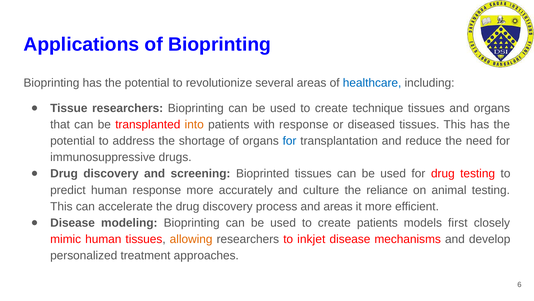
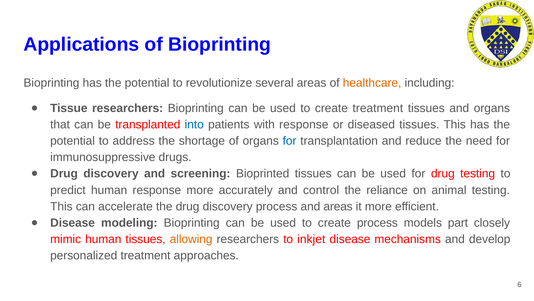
healthcare colour: blue -> orange (372, 83)
create technique: technique -> treatment (378, 108)
into colour: orange -> blue (194, 124)
culture: culture -> control (321, 190)
create patients: patients -> process (377, 222)
first: first -> part (458, 222)
